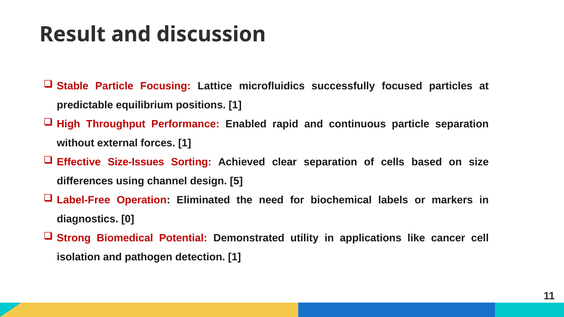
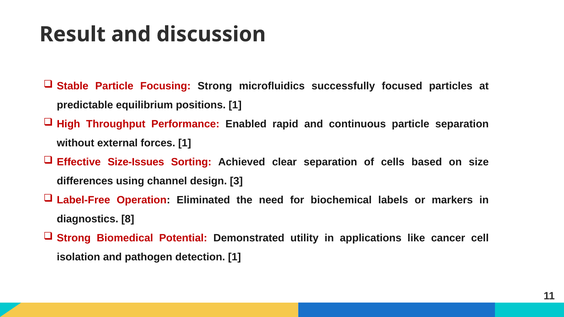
Focusing Lattice: Lattice -> Strong (215, 86)
5: 5 -> 3 (236, 181)
0: 0 -> 8 (128, 219)
